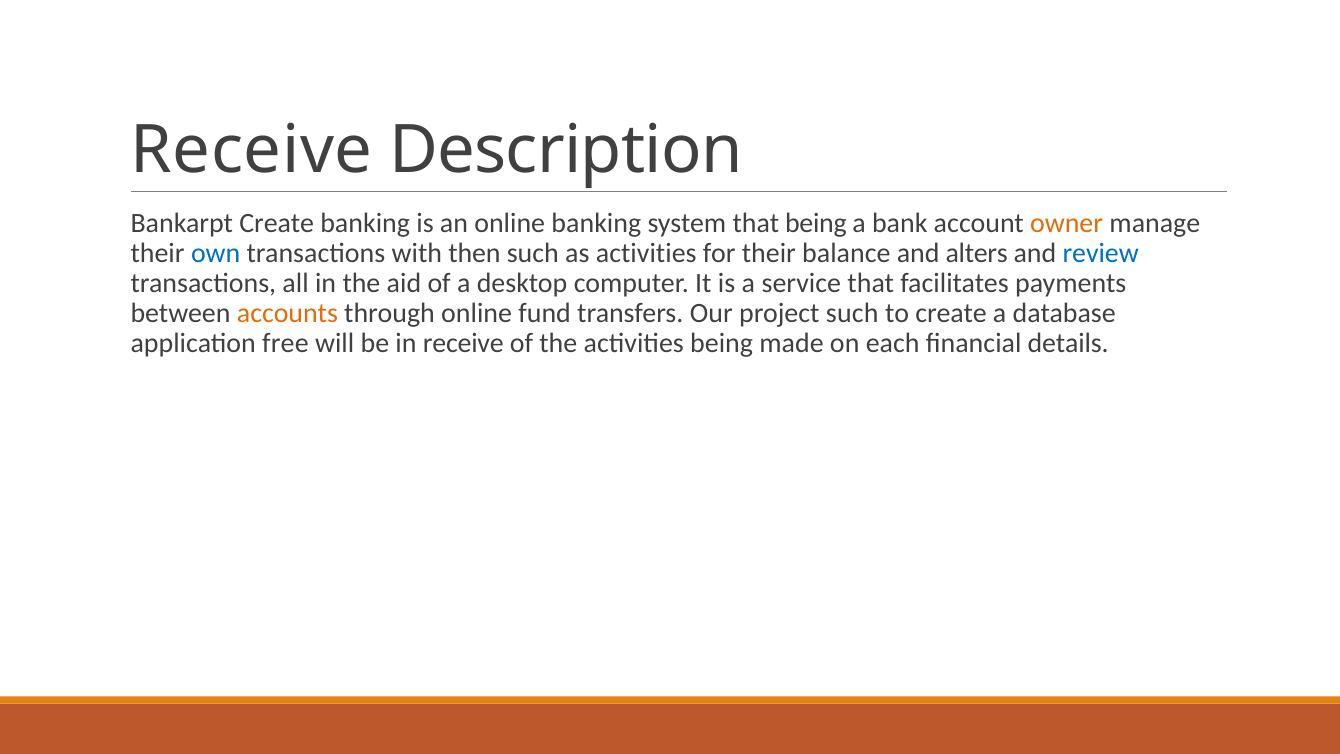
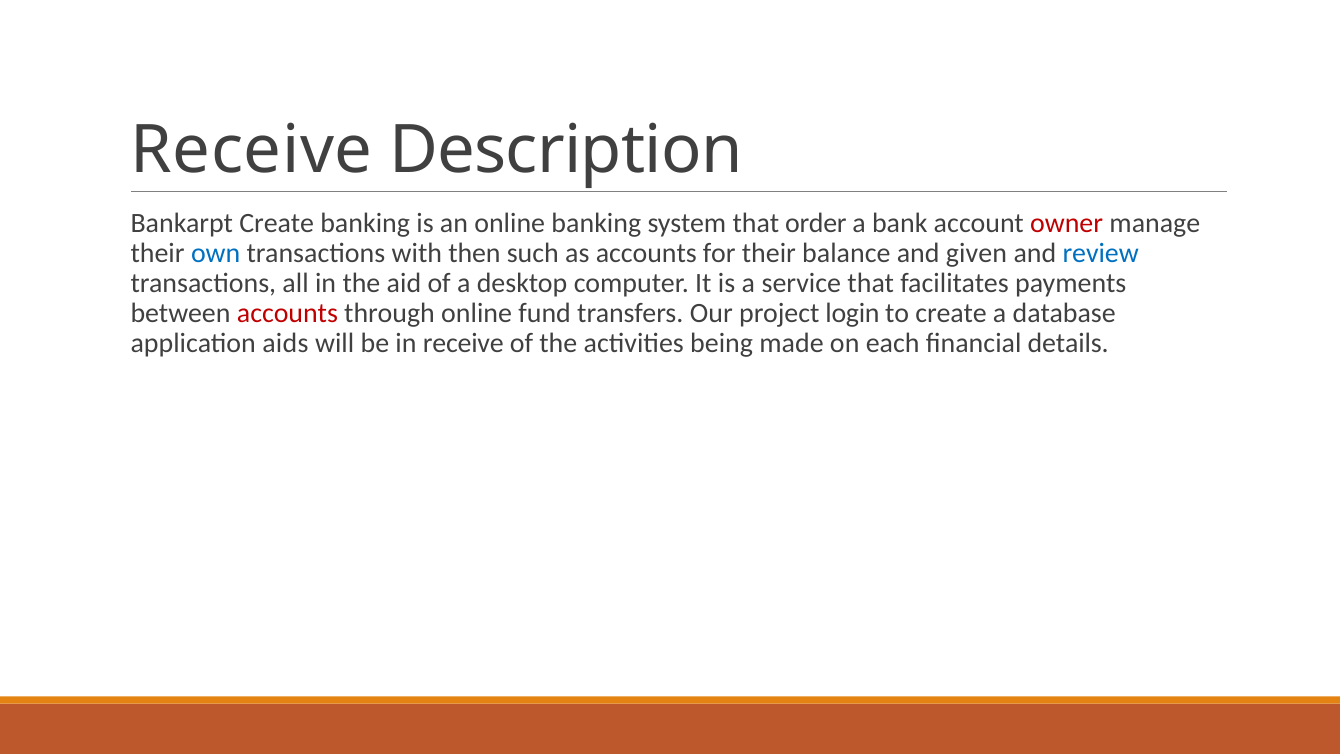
that being: being -> order (816, 223)
owner colour: orange -> red (1067, 223)
as activities: activities -> accounts (646, 253)
alters: alters -> given (976, 253)
accounts colour: orange -> red (287, 313)
project such: such -> login (853, 313)
free: free -> aids (285, 343)
